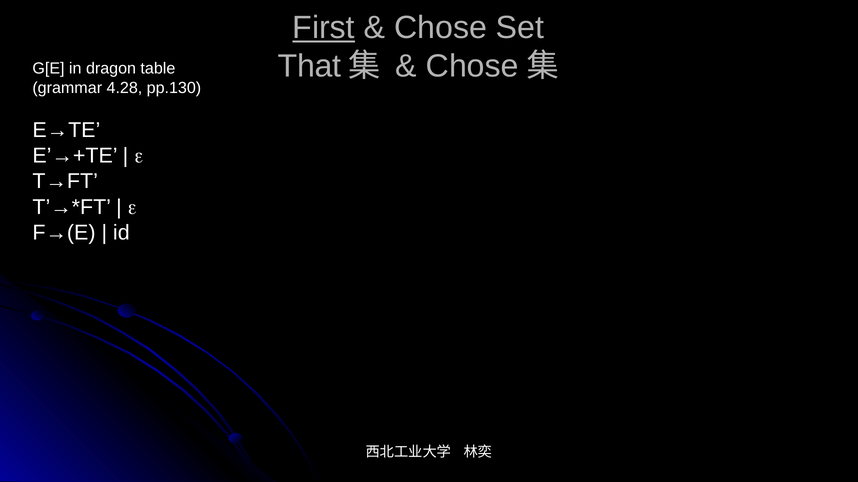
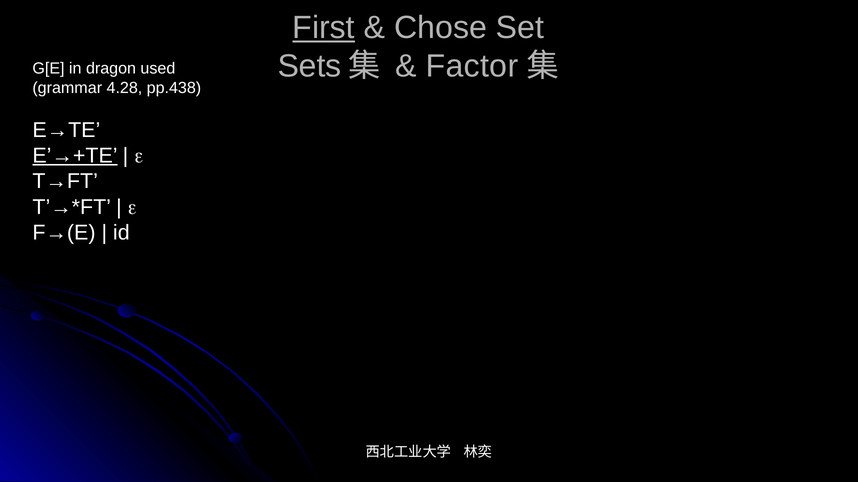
That: That -> Sets (310, 66)
Chose: Chose -> Factor (472, 66)
table: table -> used (158, 69)
pp.130: pp.130 -> pp.438 (174, 88)
E’→+TE underline: none -> present (75, 156)
